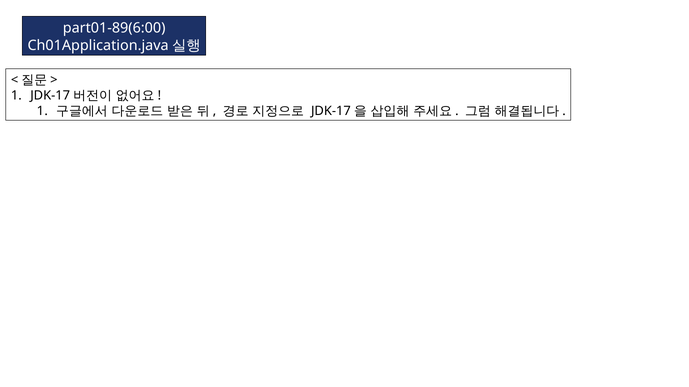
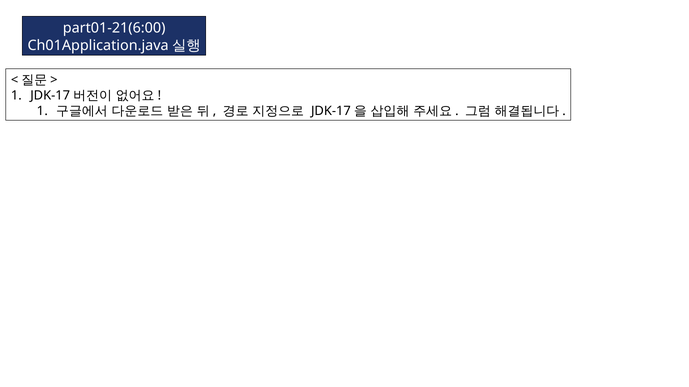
part01-89(6:00: part01-89(6:00 -> part01-21(6:00 (114, 28)
